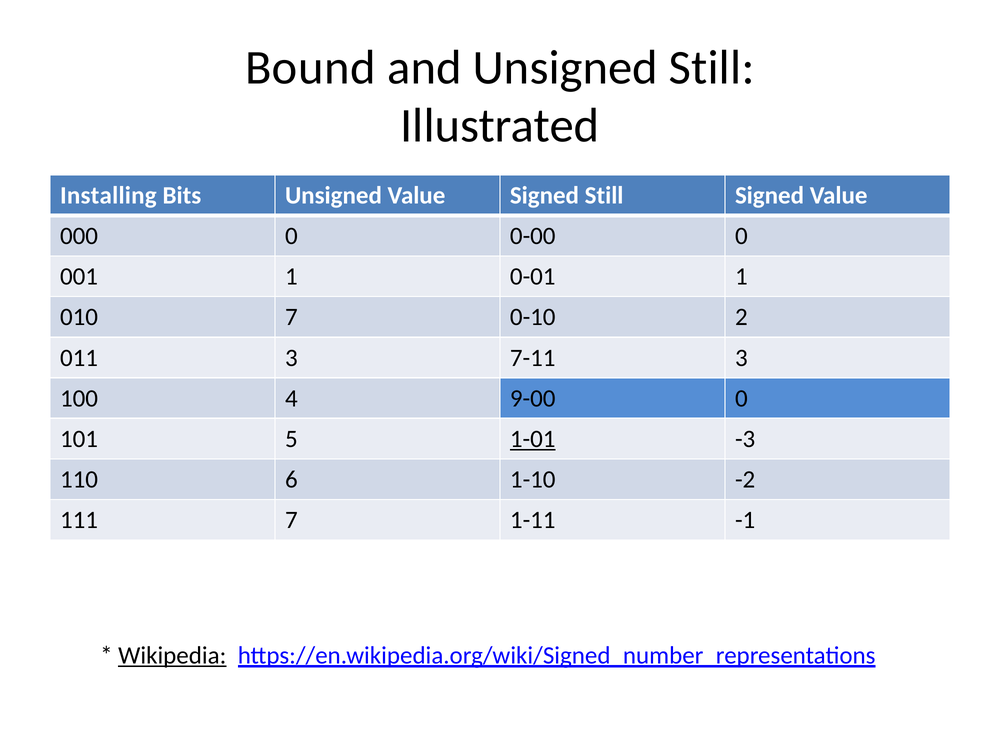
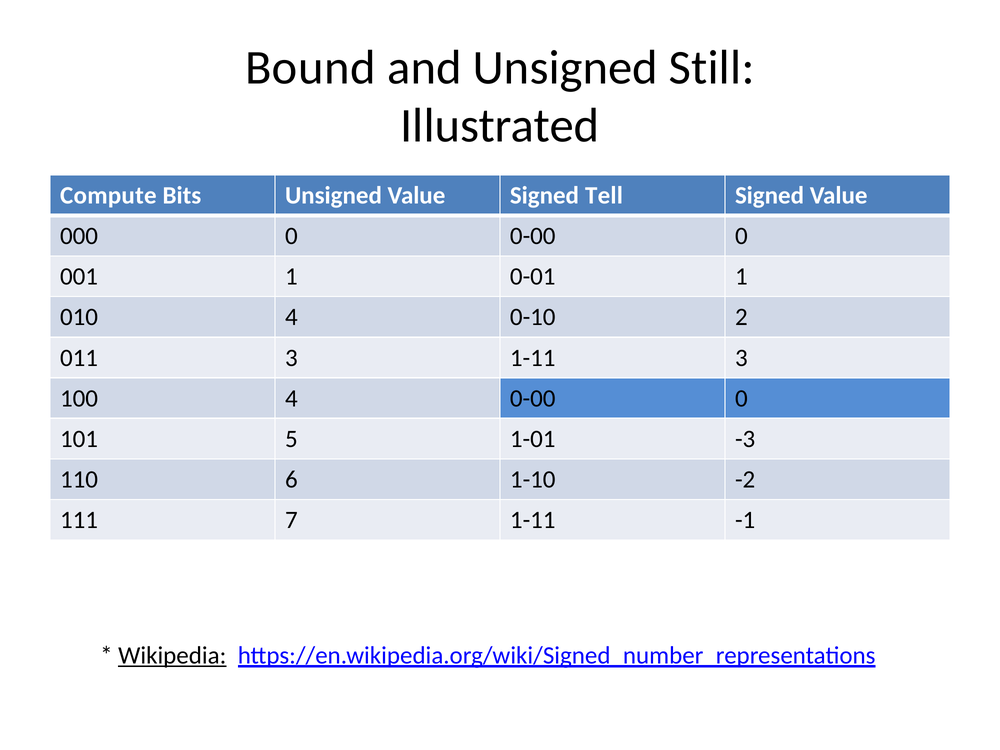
Installing: Installing -> Compute (108, 196)
Signed Still: Still -> Tell (604, 196)
010 7: 7 -> 4 (291, 317)
3 7-11: 7-11 -> 1-11 (533, 358)
4 9-00: 9-00 -> 0-00 (533, 398)
1-01 underline: present -> none (533, 439)
